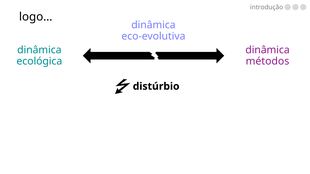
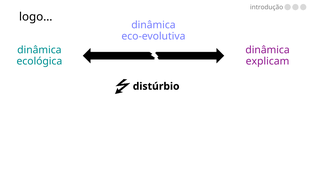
métodos: métodos -> explicam (268, 61)
